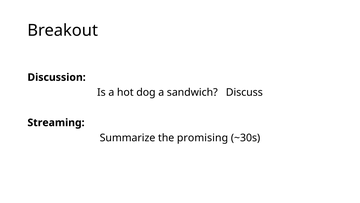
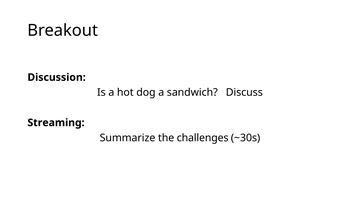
promising: promising -> challenges (203, 137)
